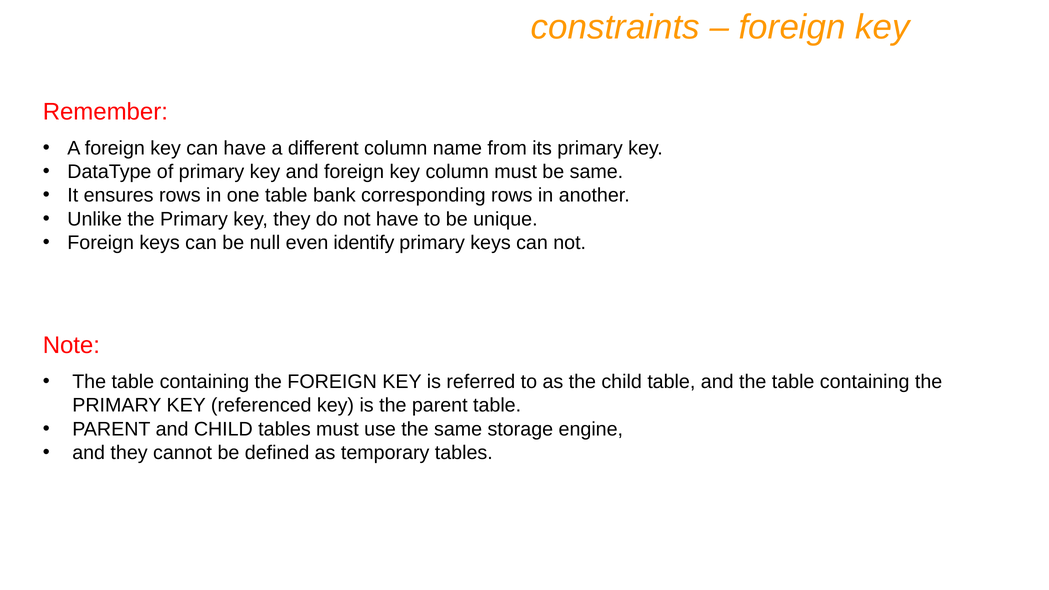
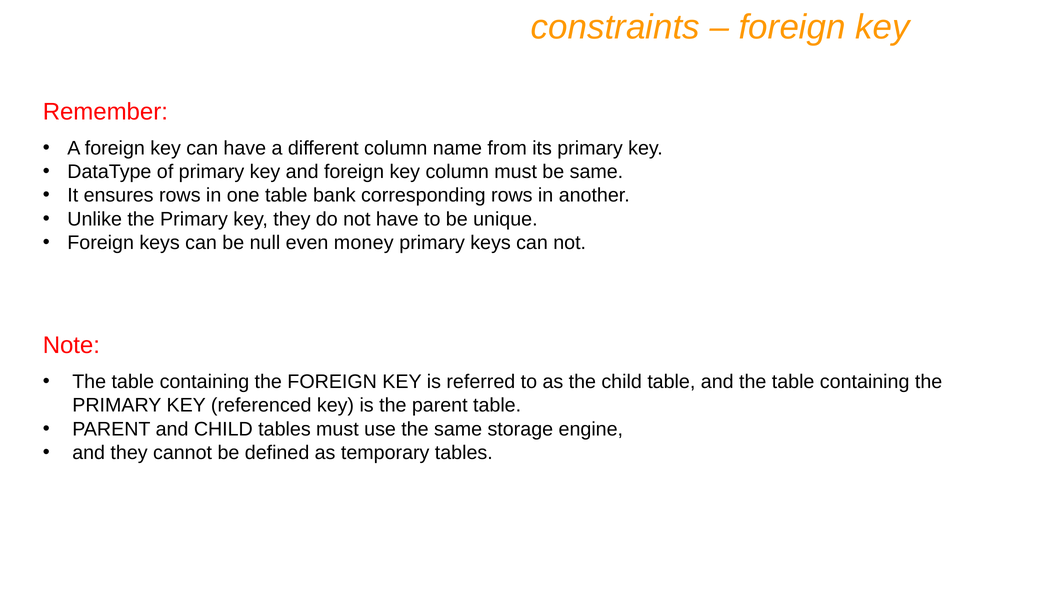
identify: identify -> money (364, 243)
